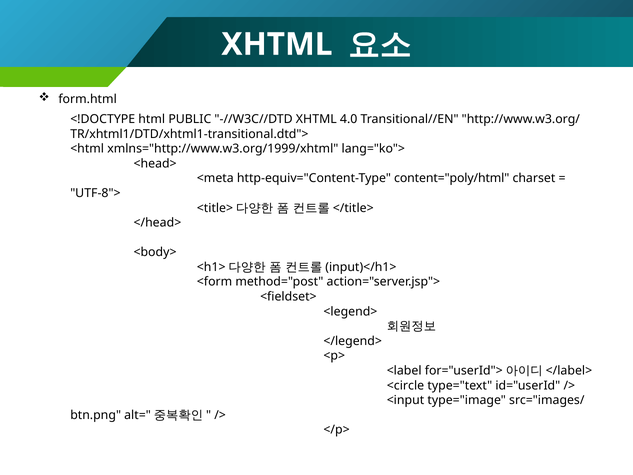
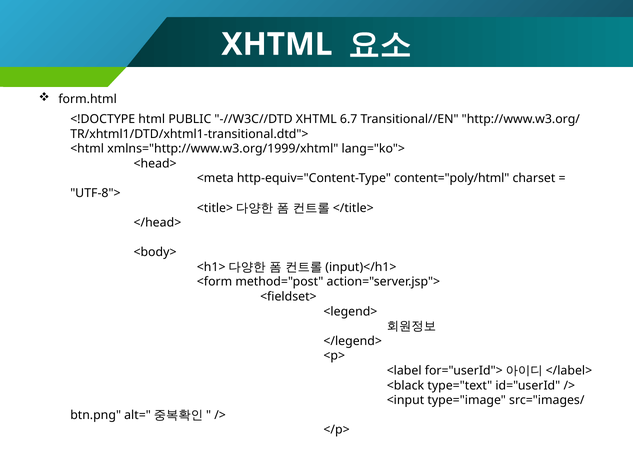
4.0: 4.0 -> 6.7 (349, 119)
<circle: <circle -> <black (405, 385)
